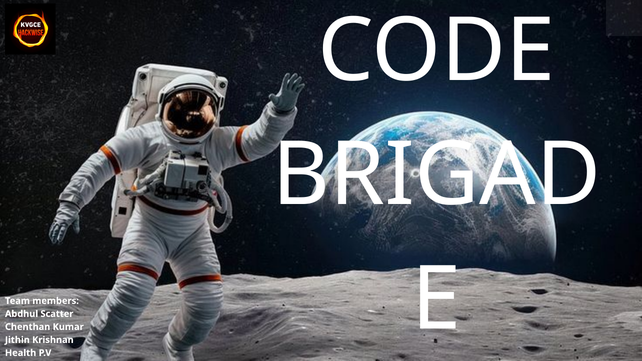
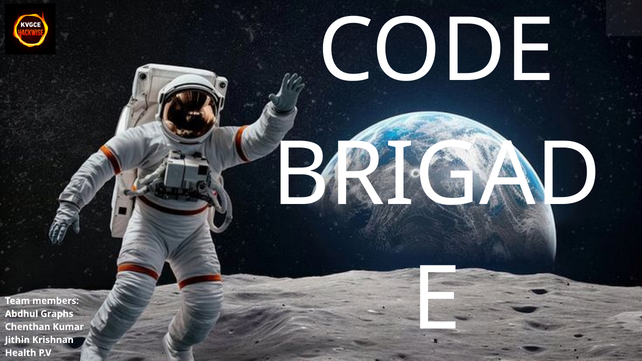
Scatter: Scatter -> Graphs (57, 314)
